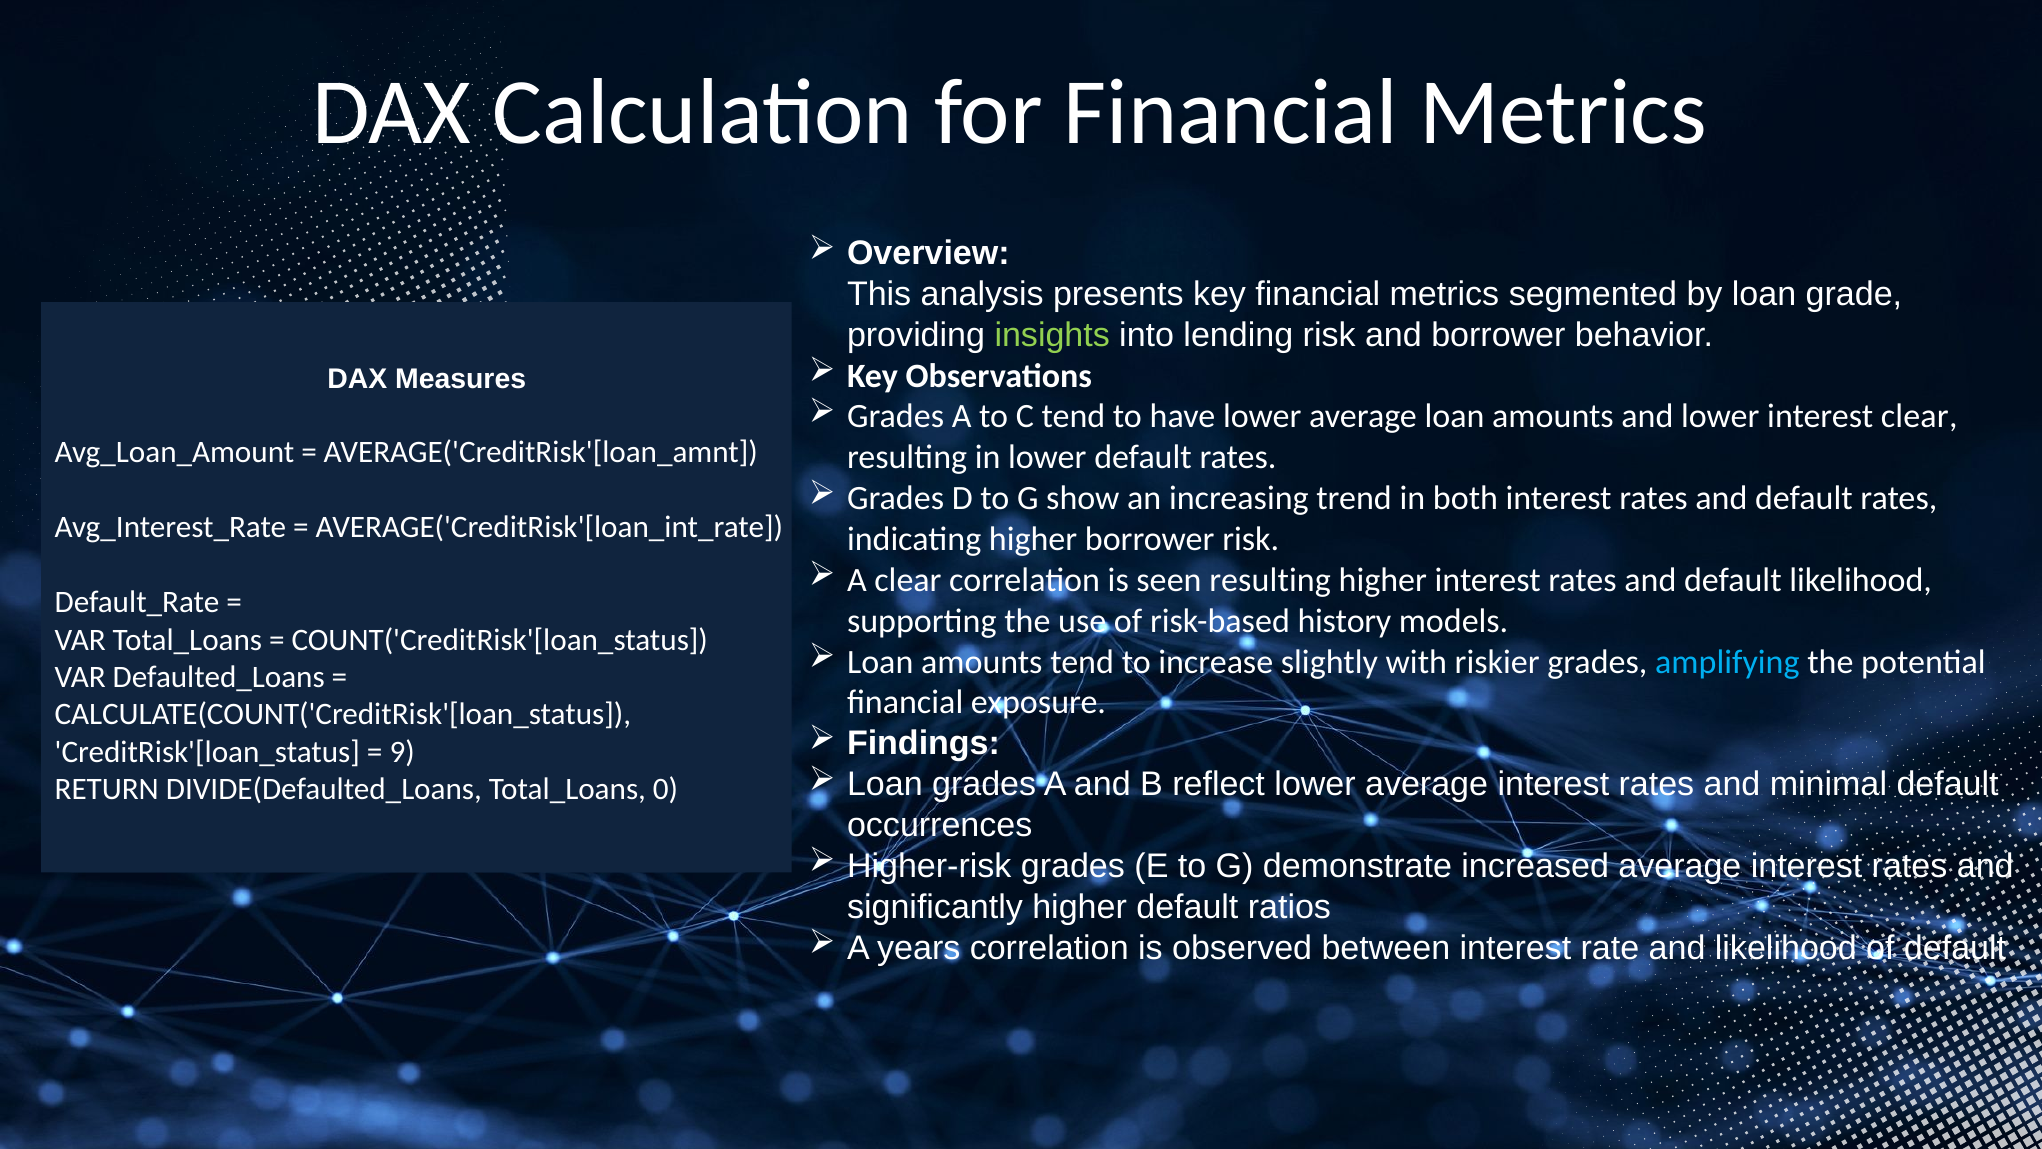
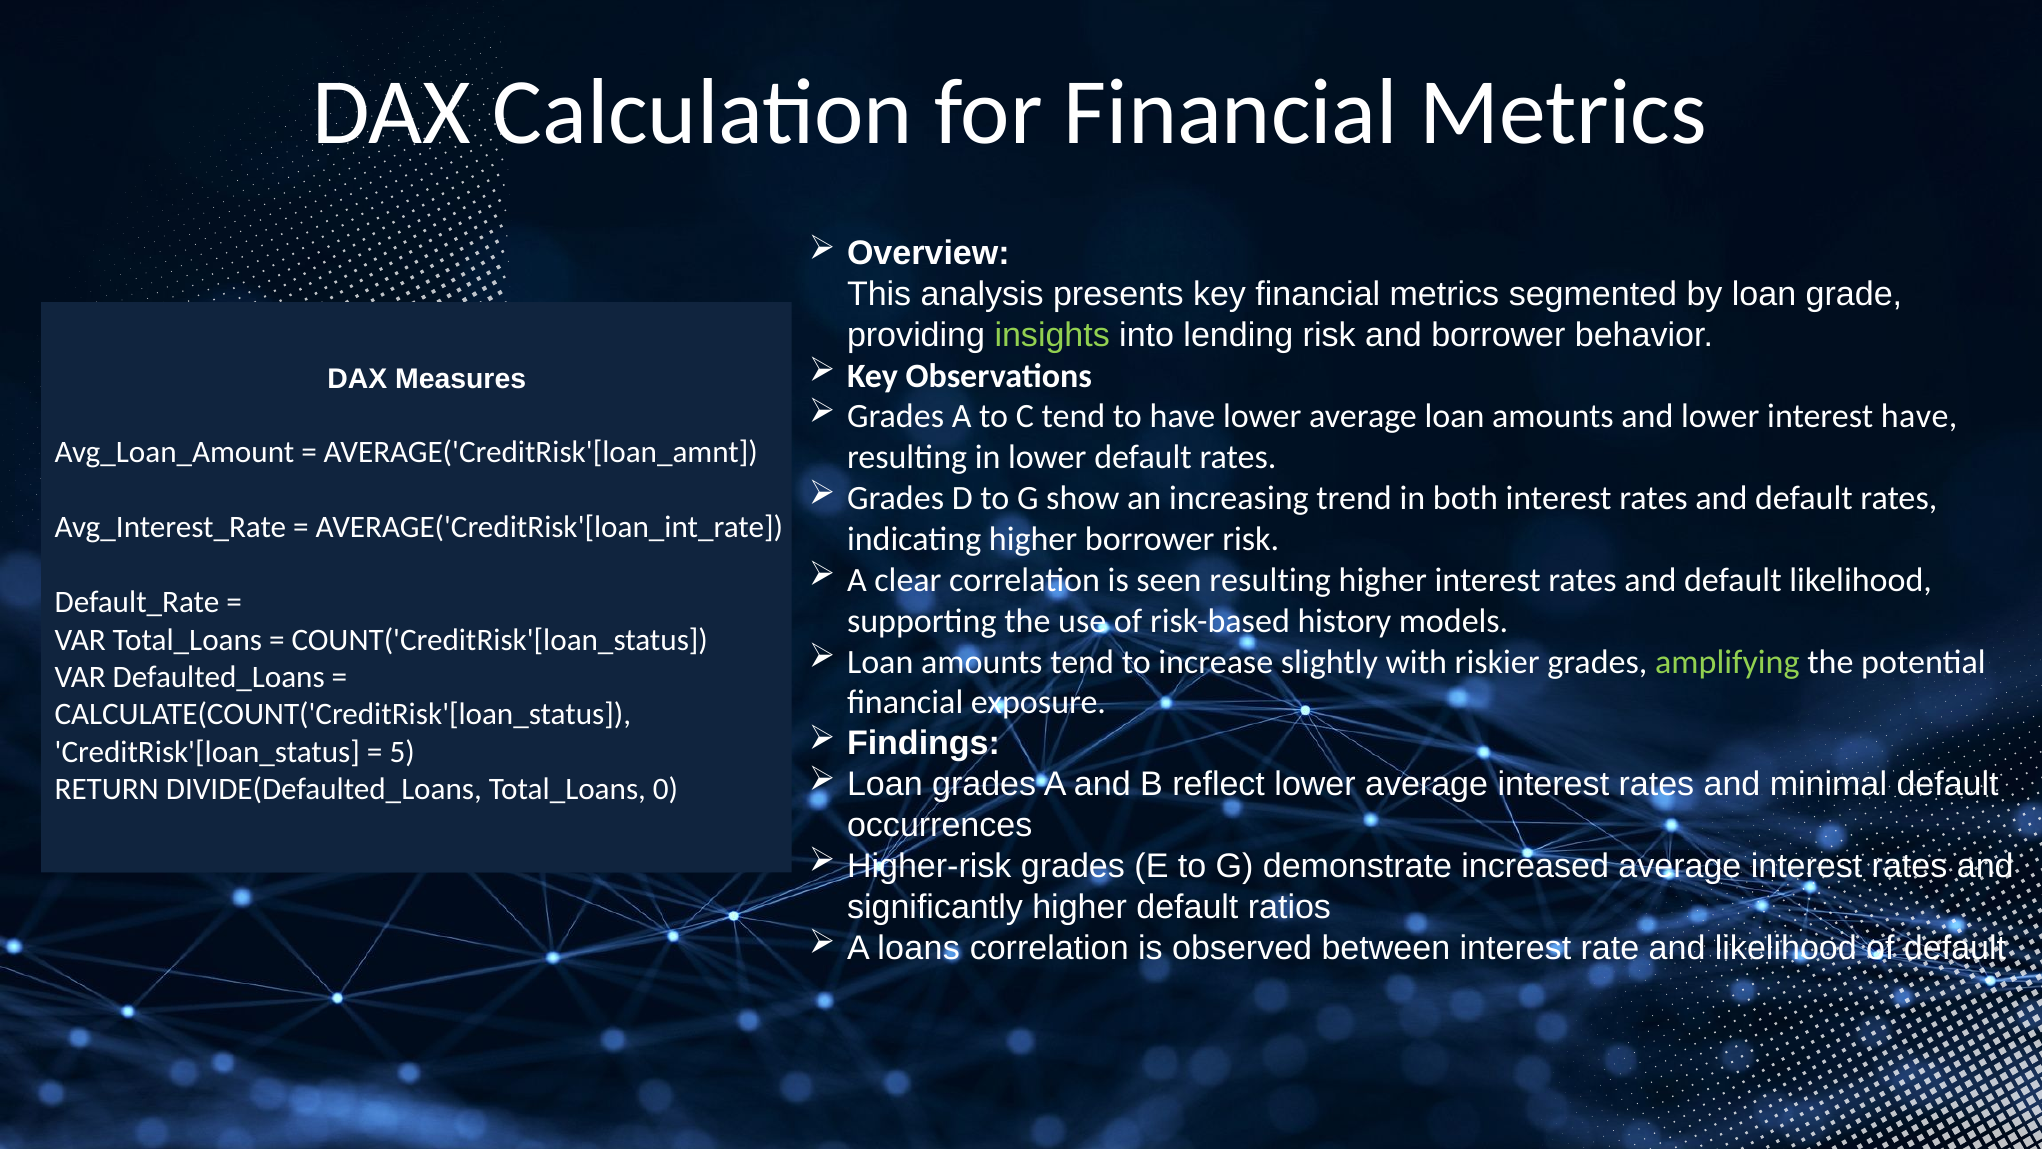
interest clear: clear -> have (1919, 417)
amplifying colour: light blue -> light green (1727, 662)
9: 9 -> 5 (402, 752)
years: years -> loans (919, 948)
